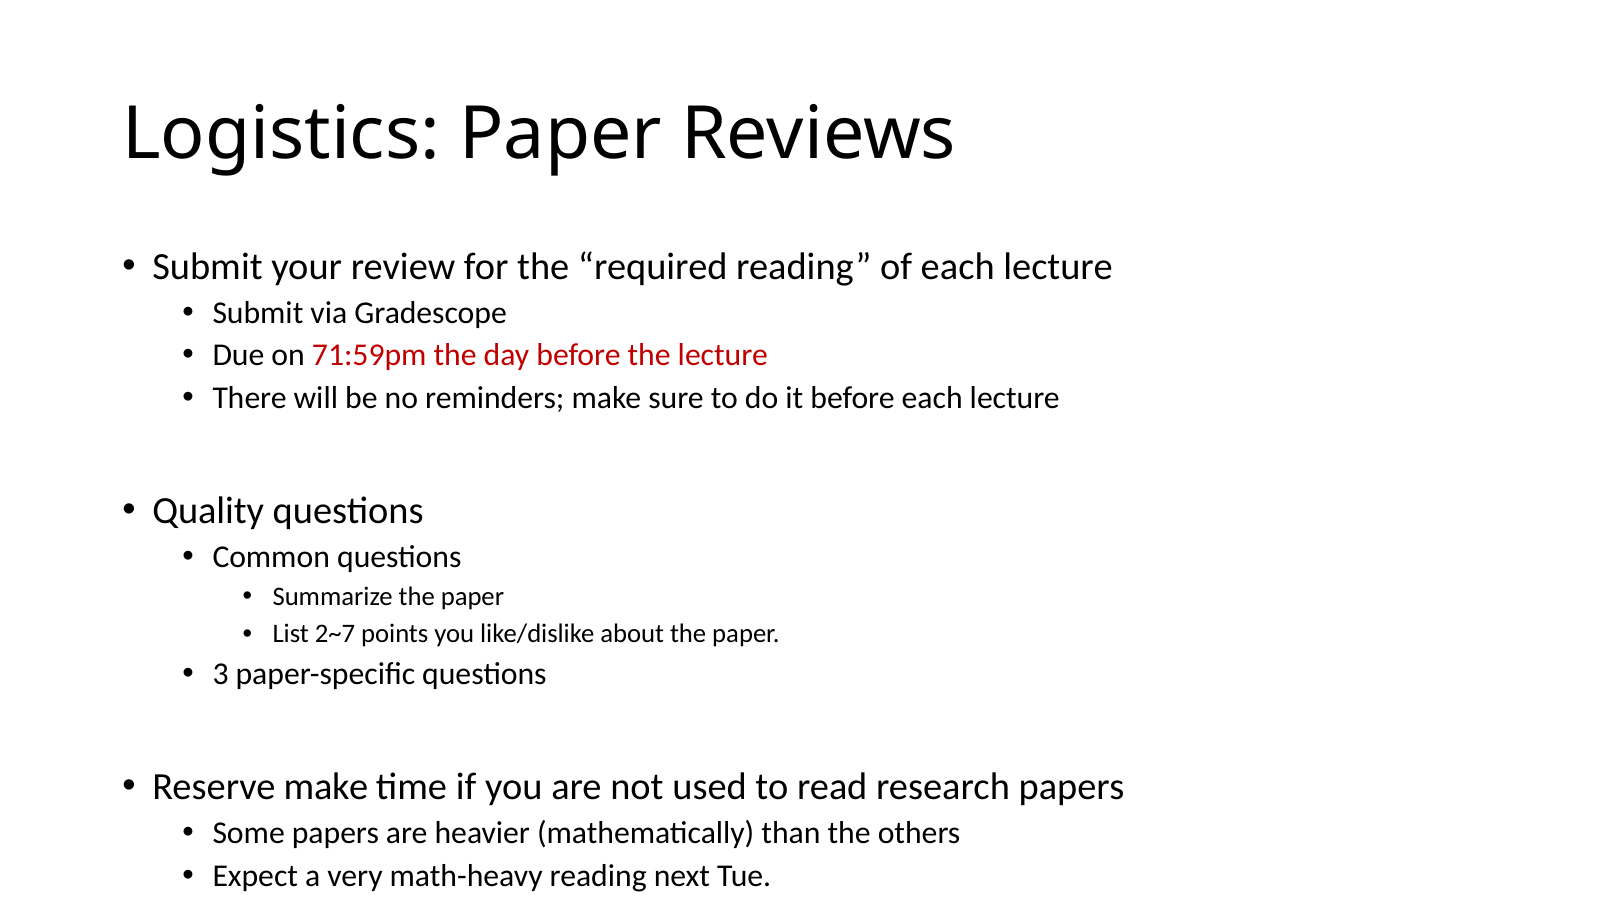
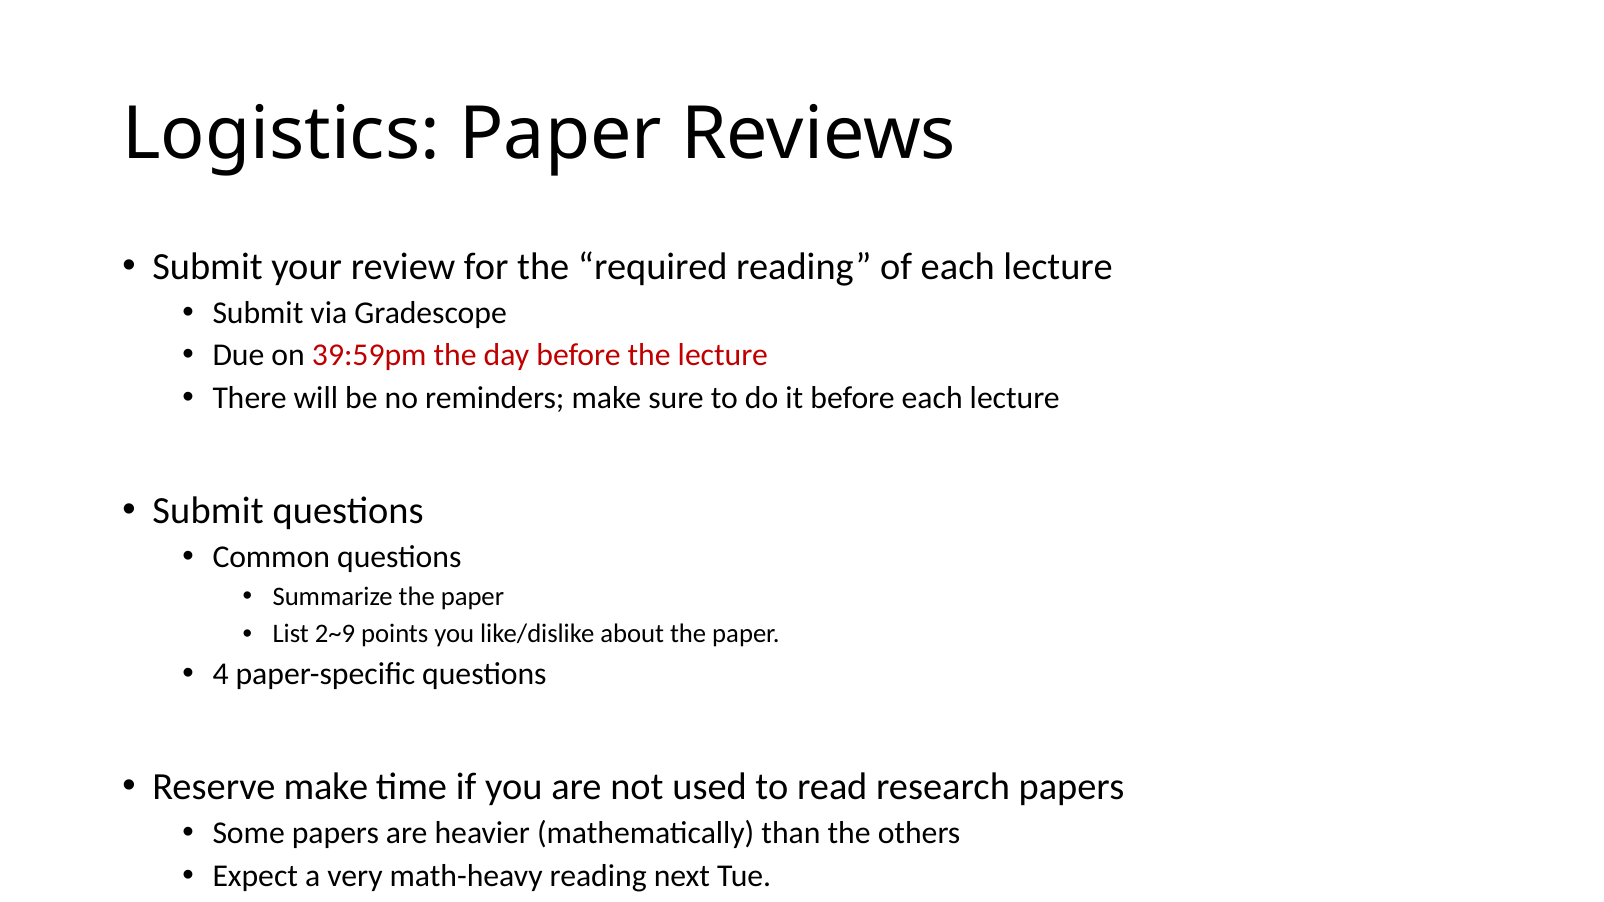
71:59pm: 71:59pm -> 39:59pm (369, 356)
Quality: Quality -> Submit (208, 511)
2~7: 2~7 -> 2~9 (335, 634)
3: 3 -> 4 (221, 674)
